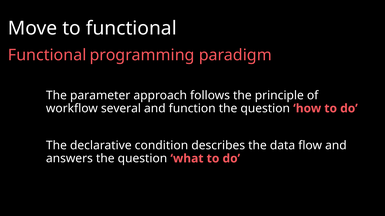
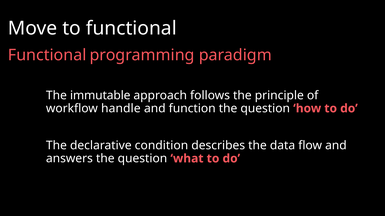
parameter: parameter -> immutable (100, 96)
several: several -> handle (121, 109)
